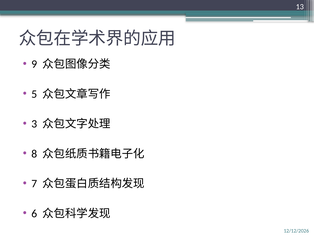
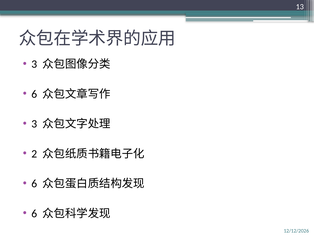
9: 9 -> 3 (34, 64)
5: 5 -> 6 (34, 94)
8: 8 -> 2 (34, 154)
7: 7 -> 6 (34, 183)
